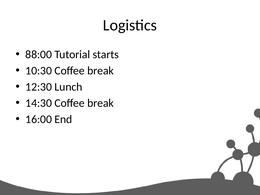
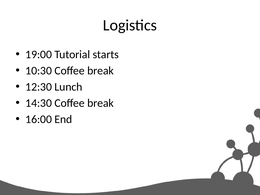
88:00: 88:00 -> 19:00 (39, 55)
